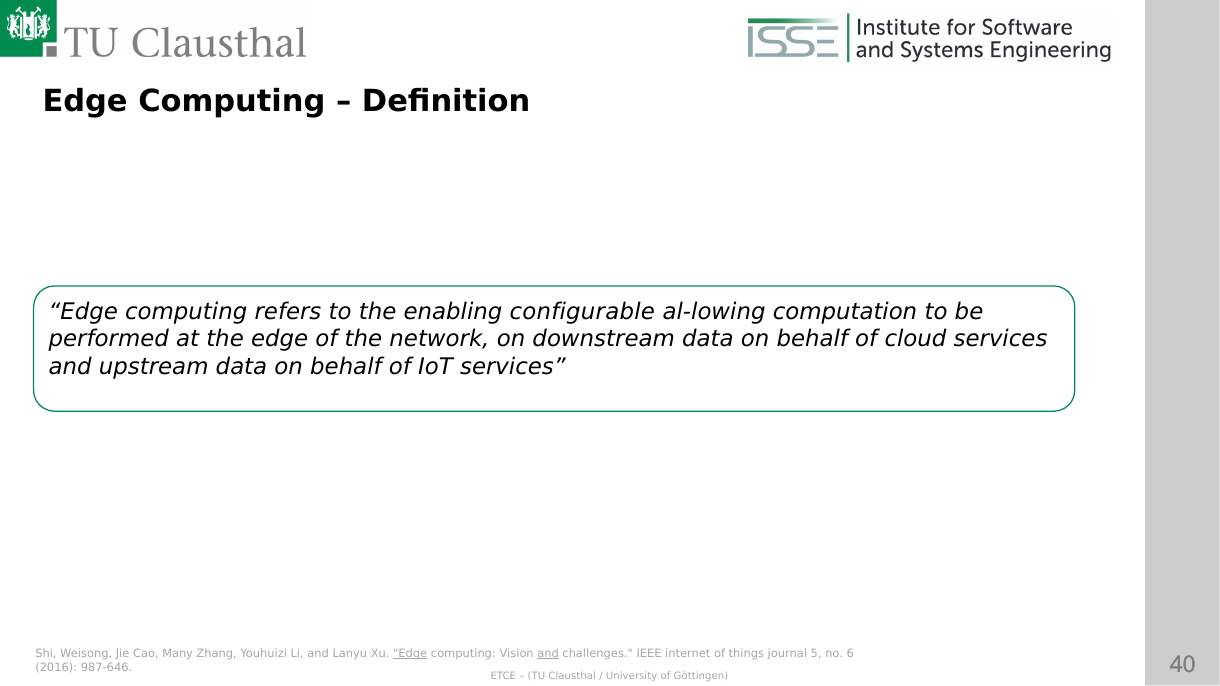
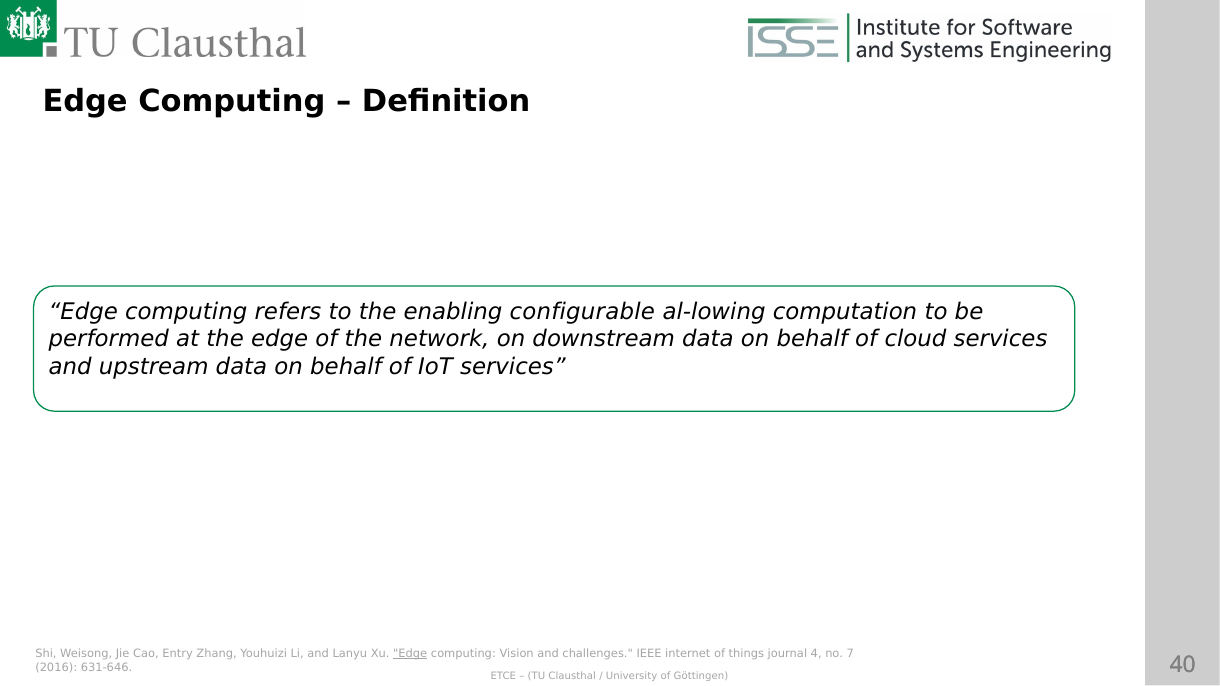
Many: Many -> Entry (178, 654)
and underline: present -> none (548, 654)
5: 5 -> 4 (816, 654)
6: 6 -> 7 (850, 654)
987-646: 987-646 -> 631-646 (107, 667)
